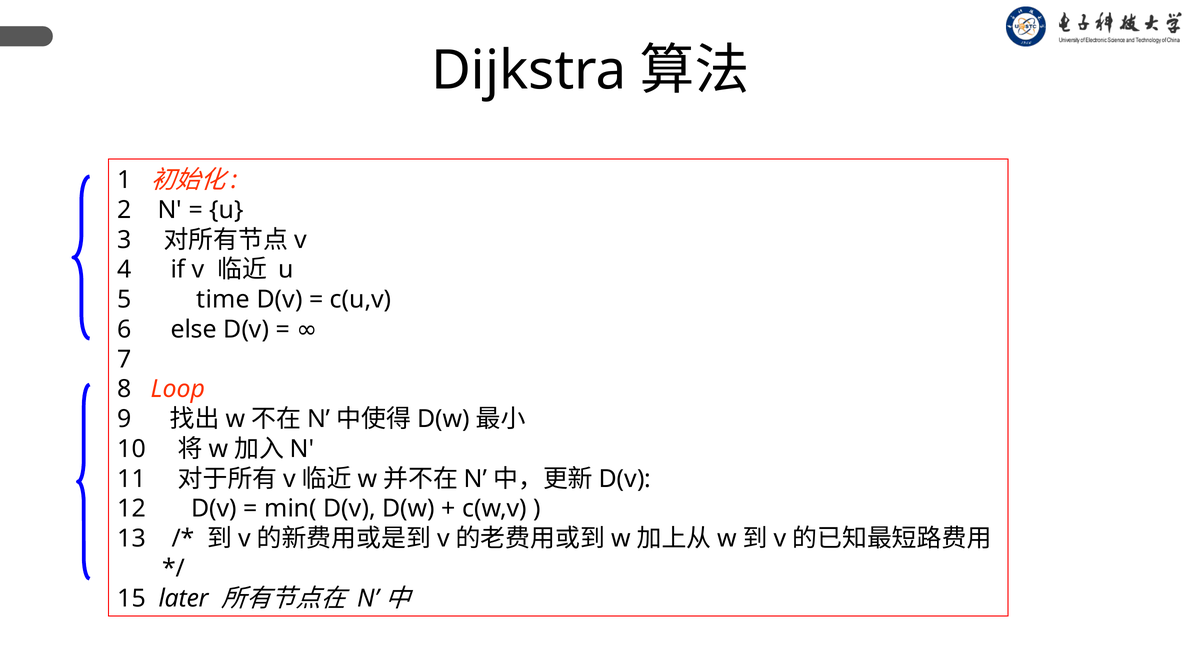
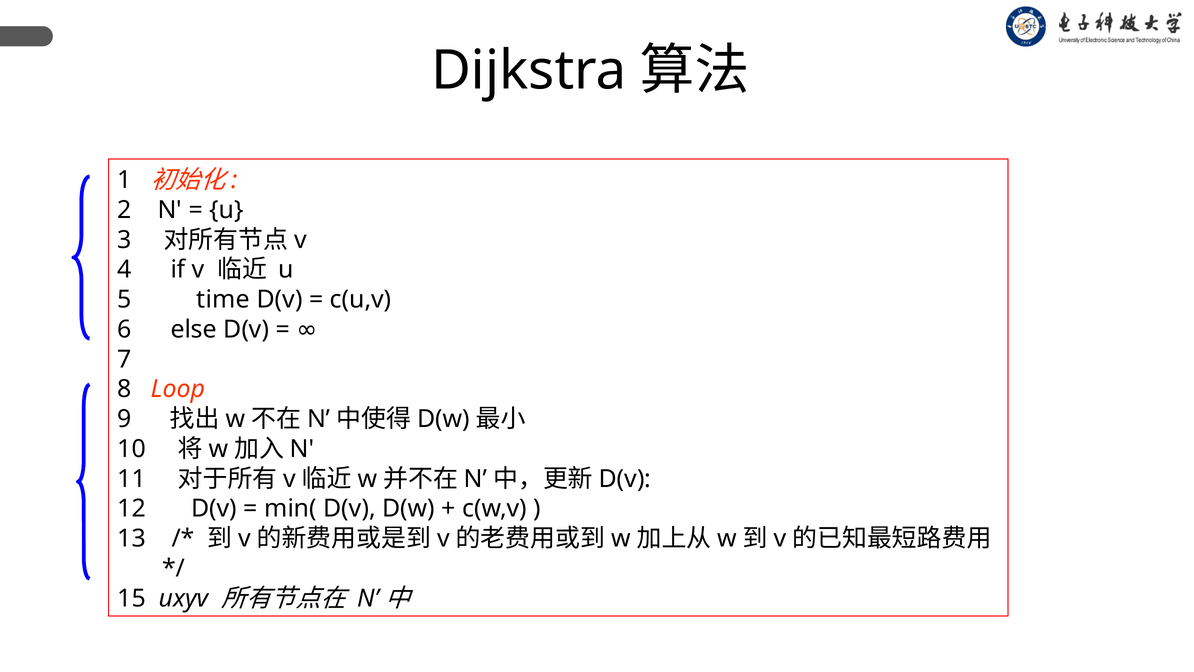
later: later -> uxyv (184, 598)
